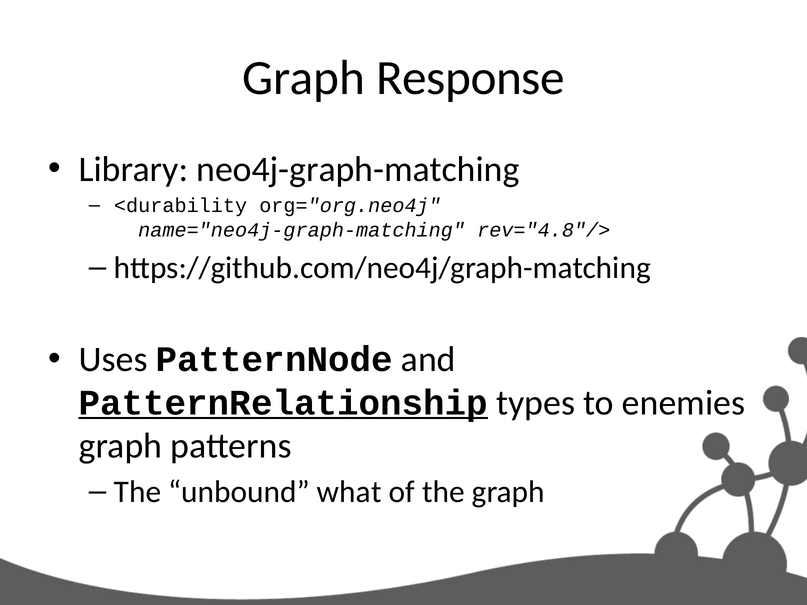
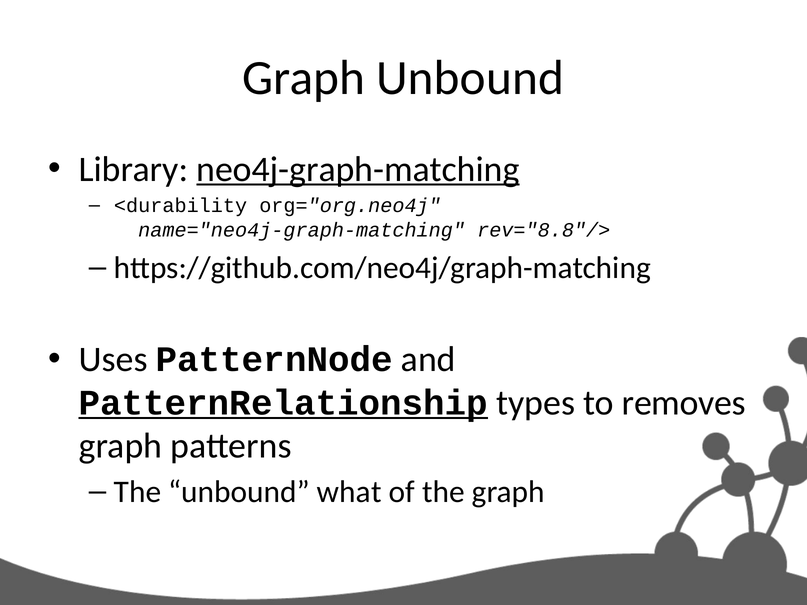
Graph Response: Response -> Unbound (470, 78)
neo4j-graph-matching underline: none -> present (358, 169)
rev="4.8"/>: rev="4.8"/> -> rev="8.8"/> (544, 230)
enemies: enemies -> removes (684, 403)
